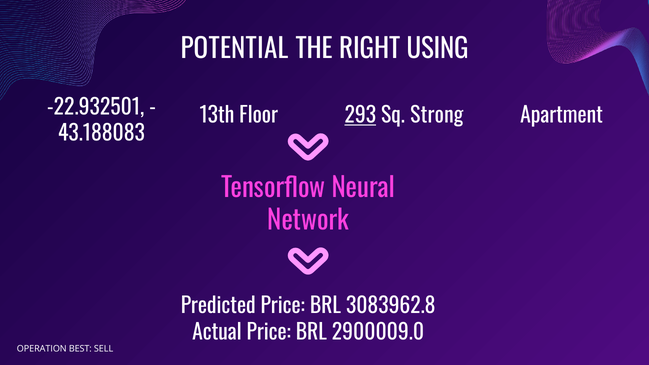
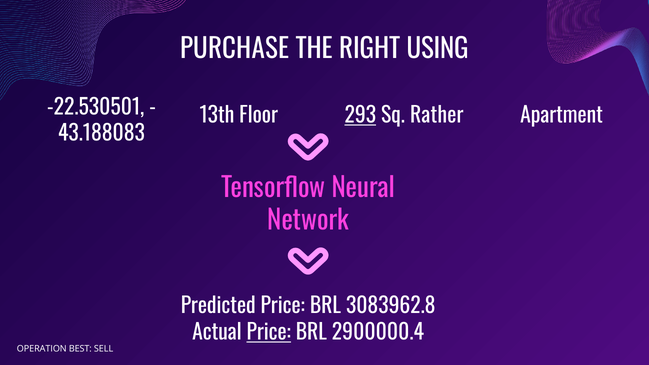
POTENTIAL: POTENTIAL -> PURCHASE (235, 49)
-22.932501: -22.932501 -> -22.530501 (96, 108)
Strong: Strong -> Rather (437, 116)
Price underline: none -> present (269, 333)
2900009.0: 2900009.0 -> 2900000.4 (378, 333)
